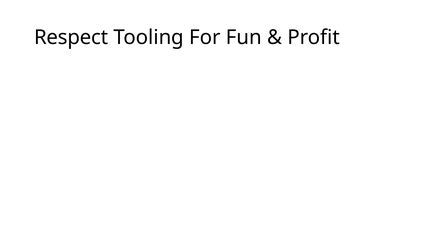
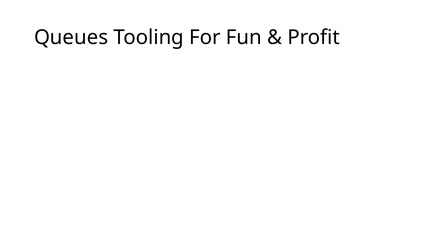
Respect: Respect -> Queues (71, 37)
